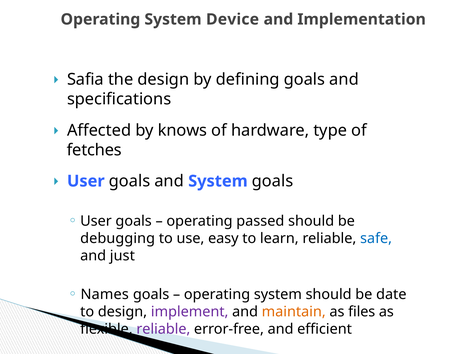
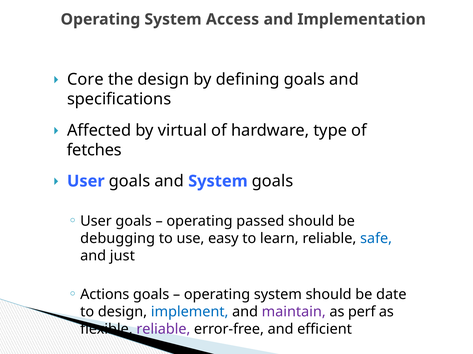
Device: Device -> Access (233, 19)
Safia: Safia -> Core (85, 80)
knows: knows -> virtual (182, 131)
Names: Names -> Actions (105, 295)
implement colour: purple -> blue (190, 312)
maintain colour: orange -> purple (294, 312)
files: files -> perf (362, 312)
